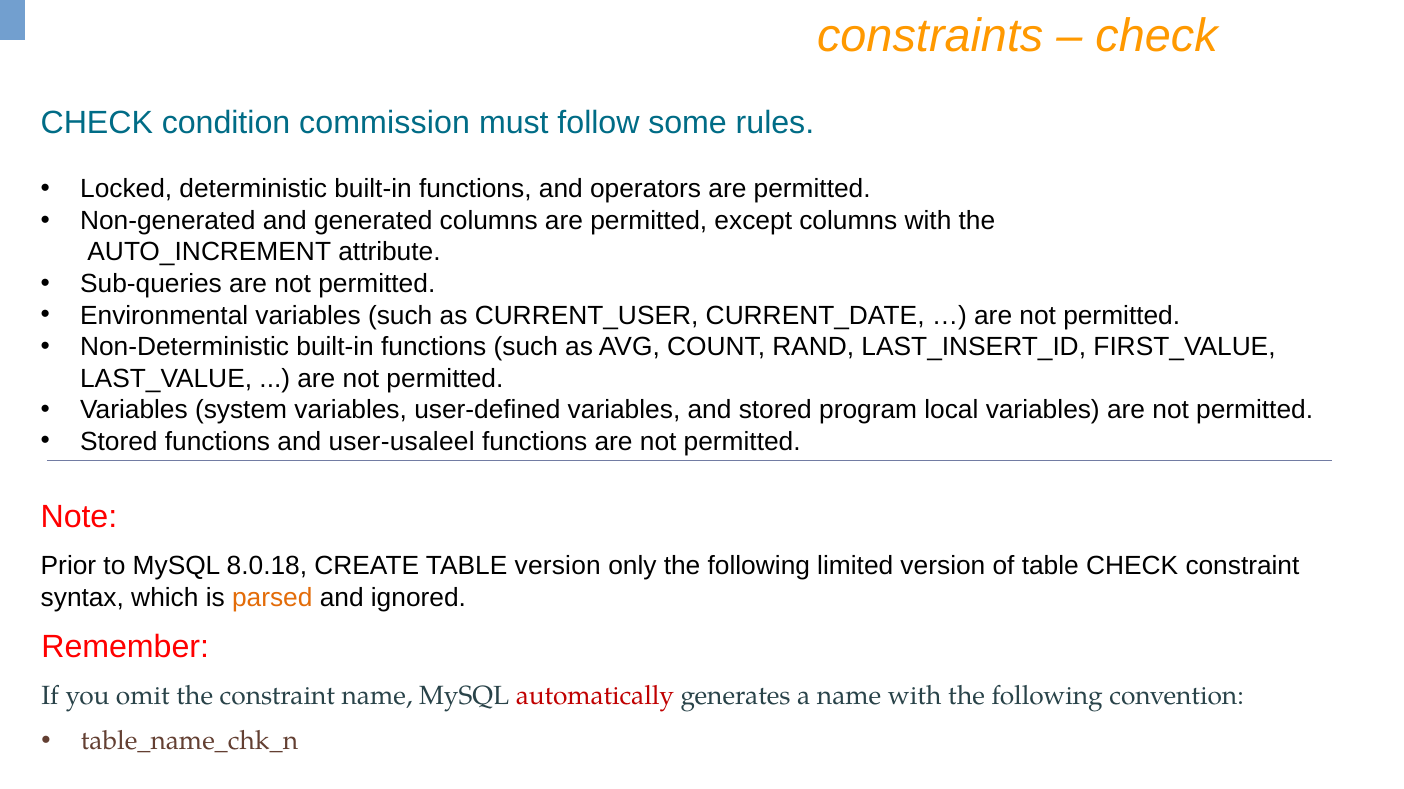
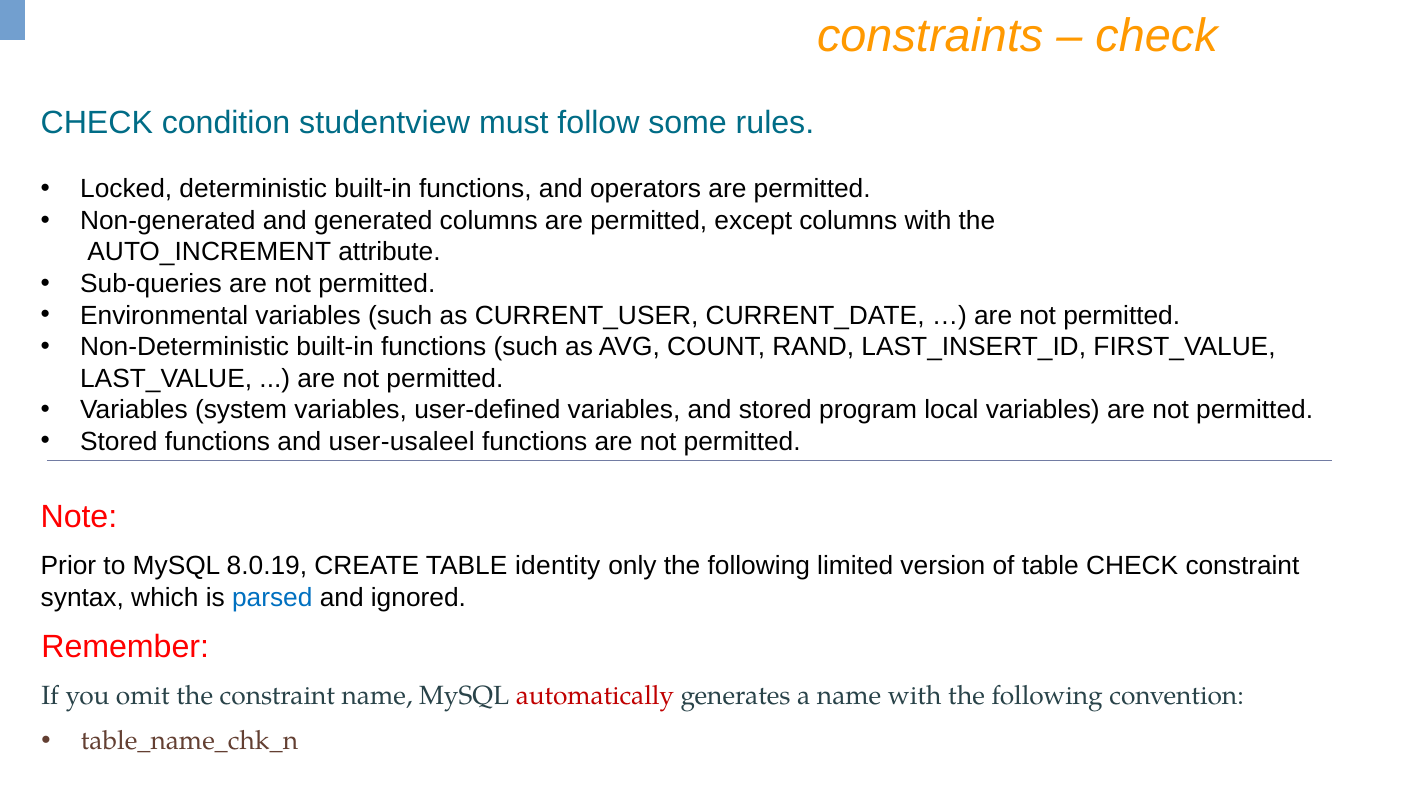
commission: commission -> studentview (385, 123)
8.0.18: 8.0.18 -> 8.0.19 (267, 567)
TABLE version: version -> identity (558, 567)
parsed colour: orange -> blue (272, 598)
